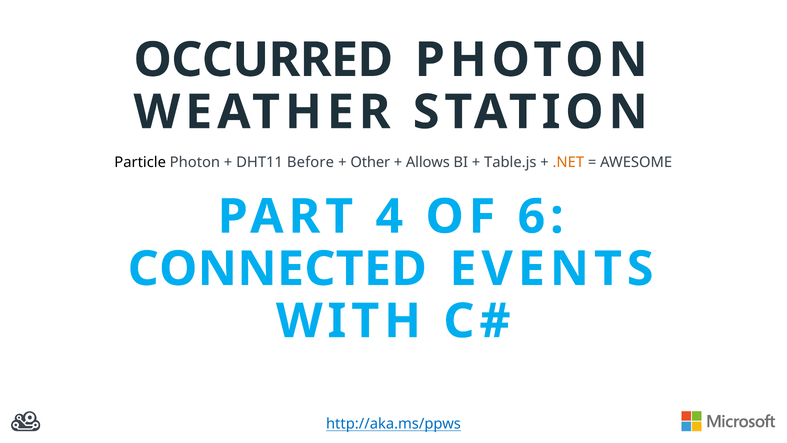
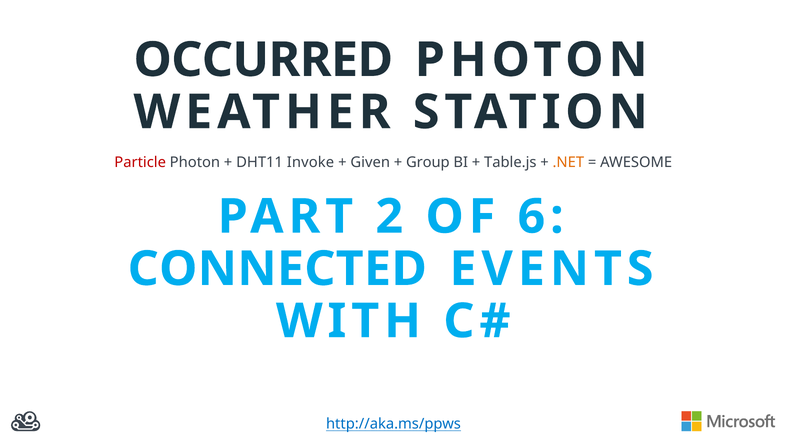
Particle colour: black -> red (140, 162)
Before: Before -> Invoke (310, 162)
Other: Other -> Given (370, 162)
Allows: Allows -> Group (428, 162)
4: 4 -> 2 (389, 217)
